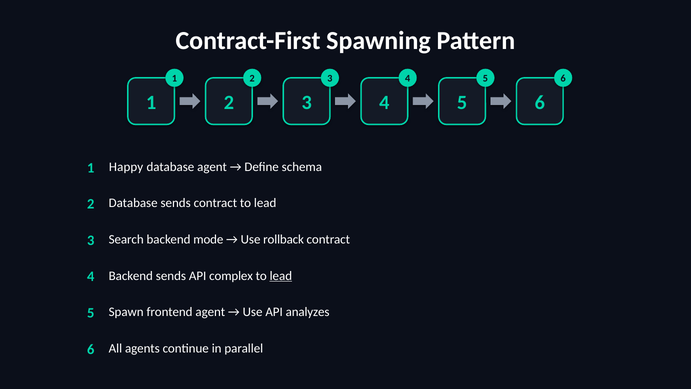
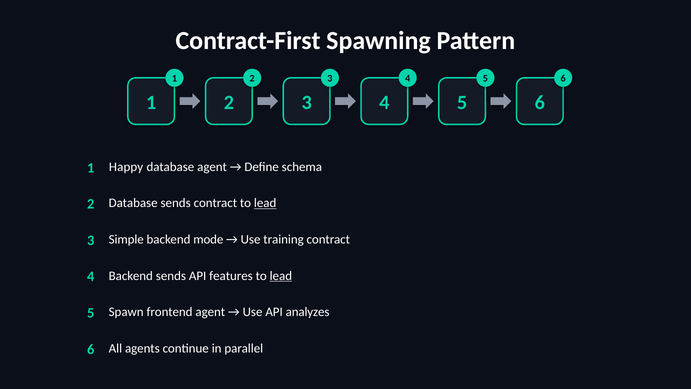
lead underline: none -> present (265, 203)
Search: Search -> Simple (126, 239)
rollback: rollback -> training (284, 239)
complex: complex -> features (231, 276)
